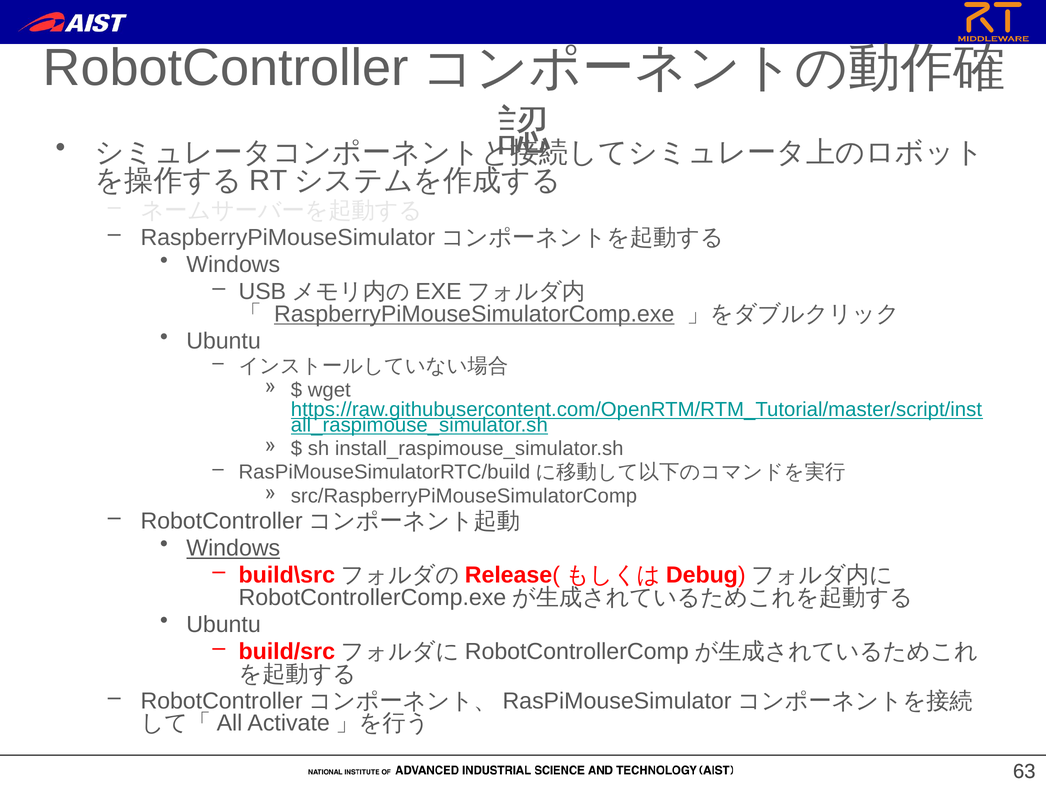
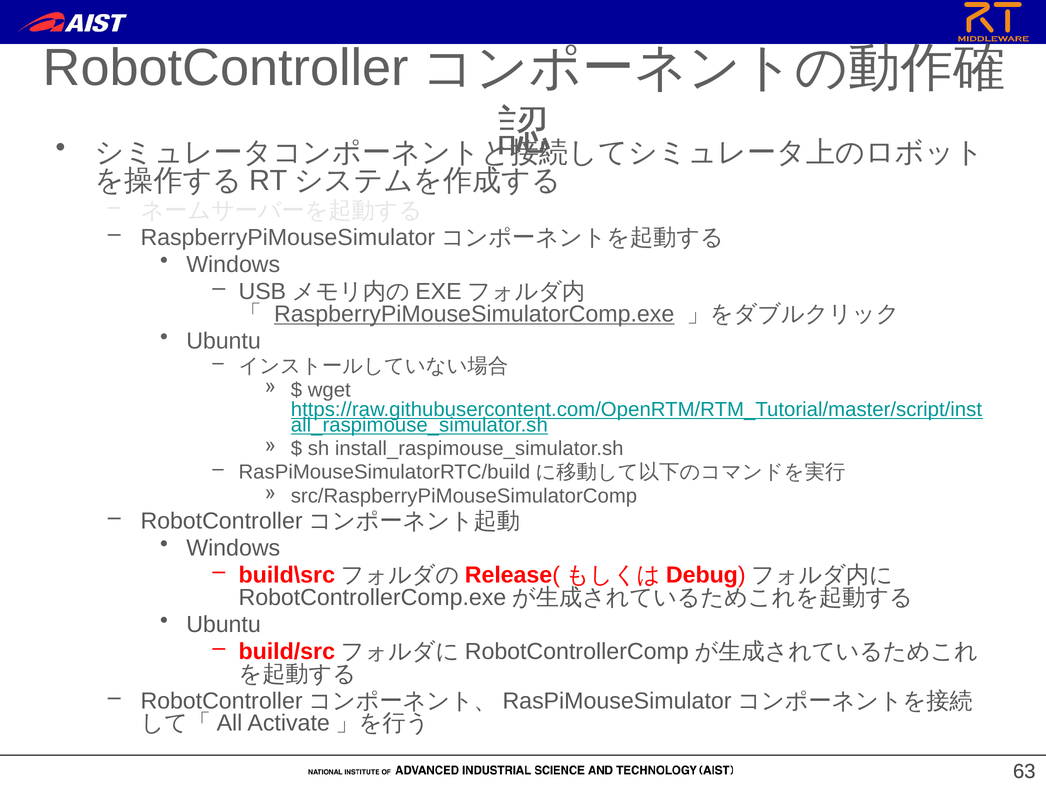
Windows underline: present -> none (233, 548)
